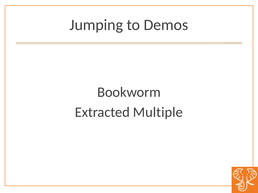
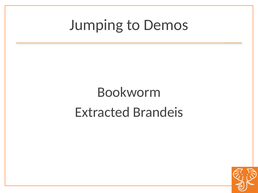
Multiple: Multiple -> Brandeis (158, 113)
